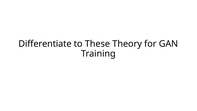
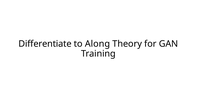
These: These -> Along (97, 44)
